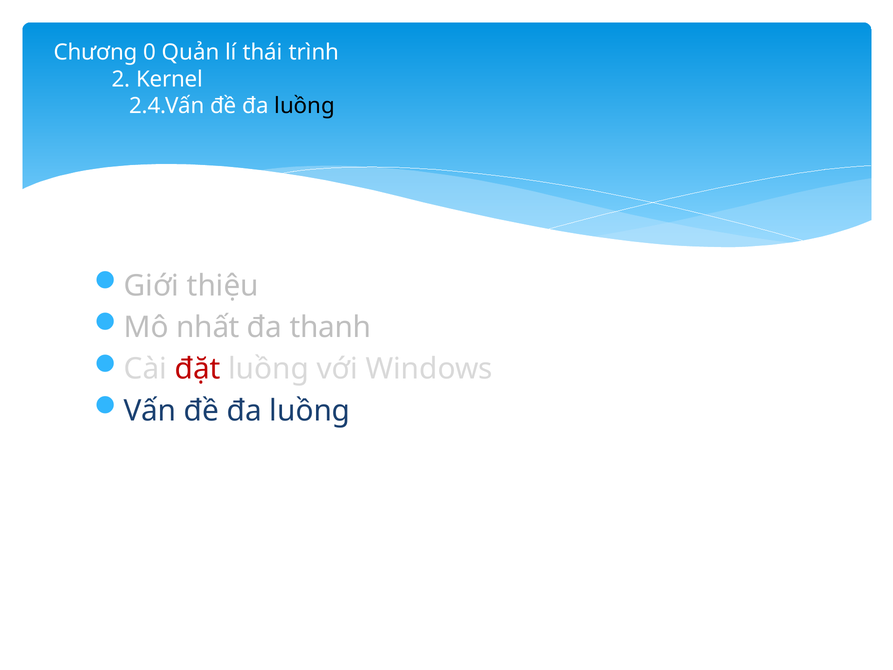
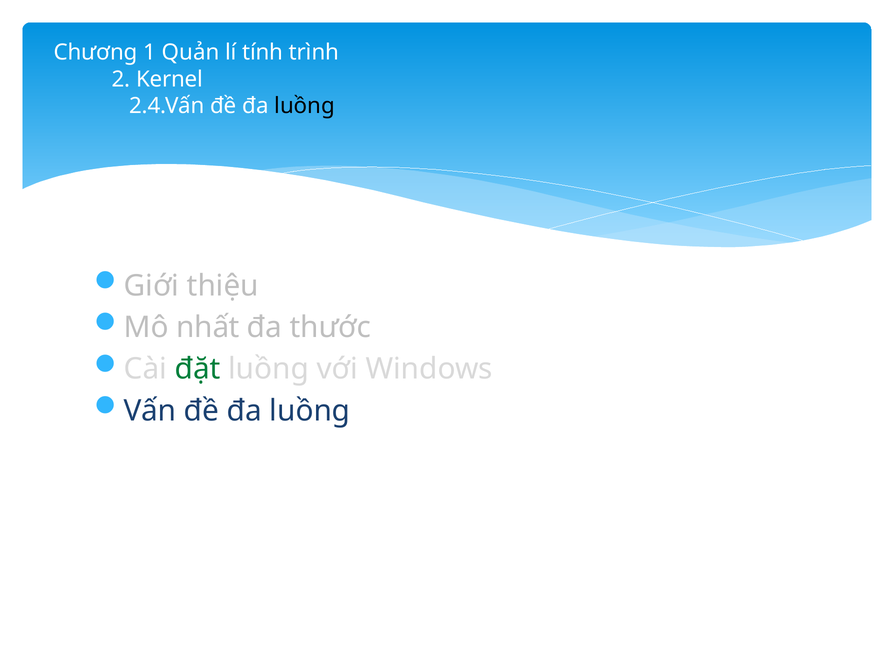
0: 0 -> 1 (150, 52)
thái: thái -> tính (263, 52)
thanh: thanh -> thước (330, 327)
đặt colour: red -> green (198, 369)
